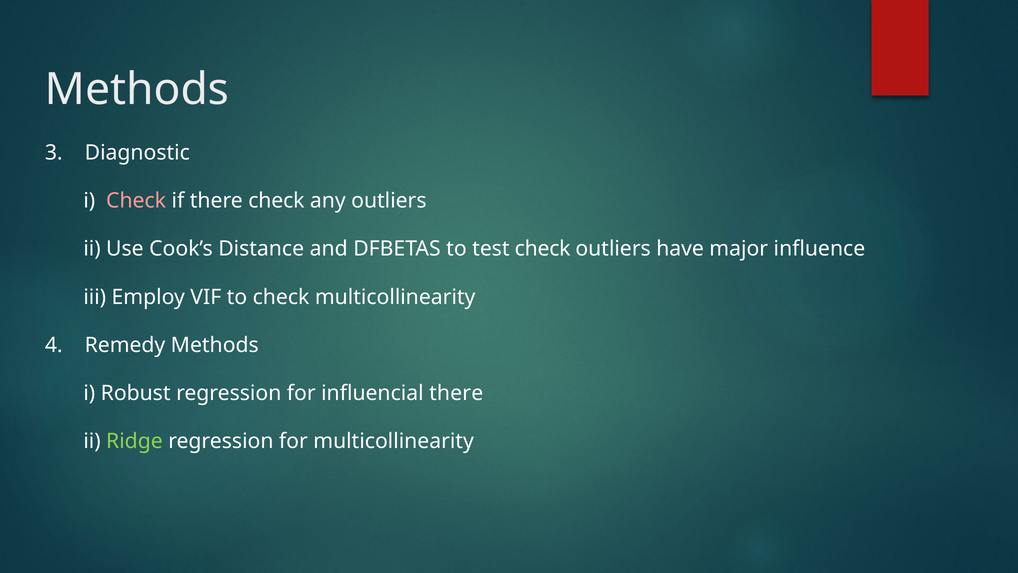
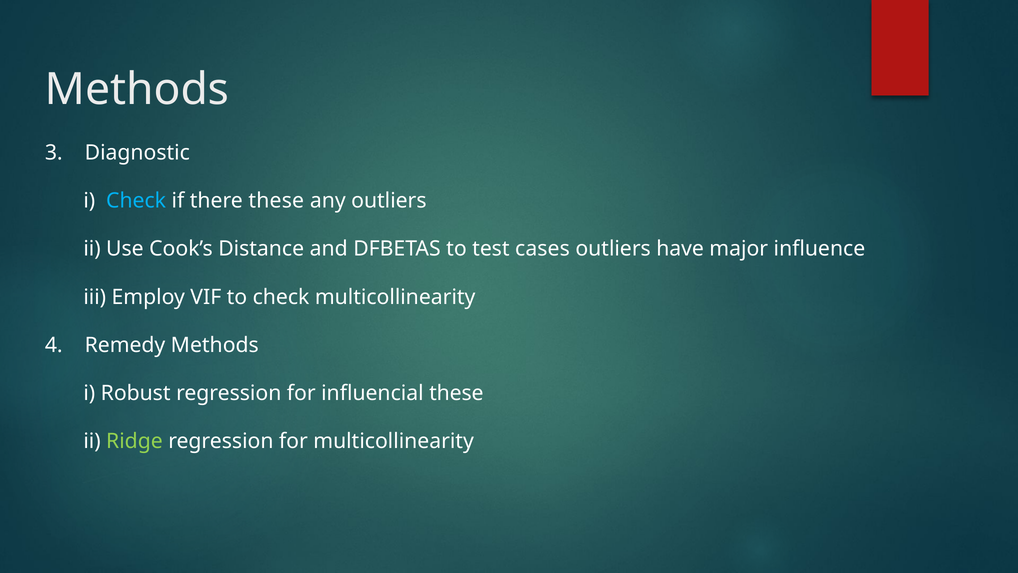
Check colour: pink -> light blue (136, 201)
there check: check -> these (276, 201)
test check: check -> cases (542, 249)
influencial there: there -> these (456, 393)
